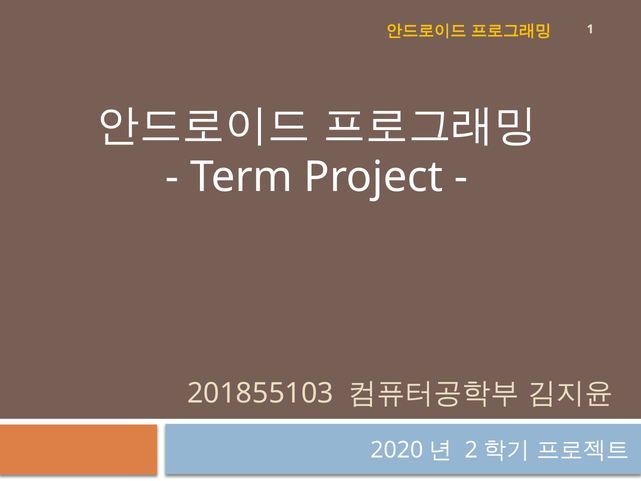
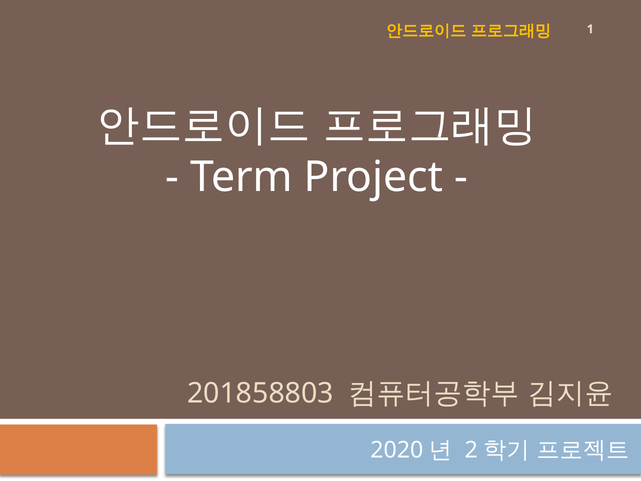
201855103: 201855103 -> 201858803 (260, 393)
